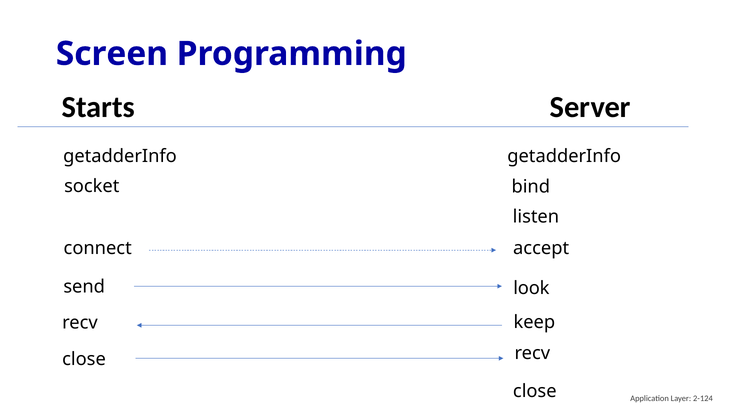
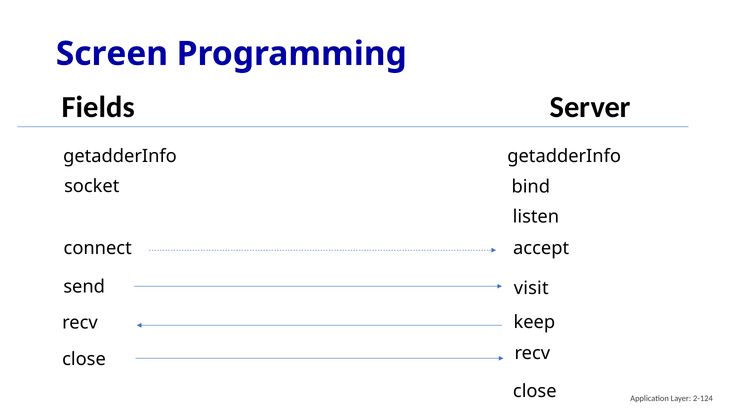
Starts: Starts -> Fields (98, 107)
look: look -> visit (531, 288)
